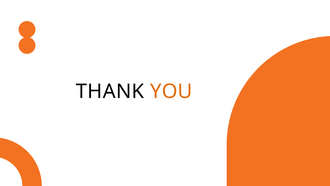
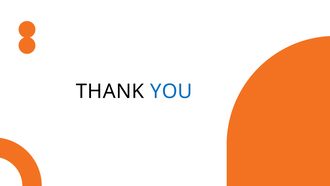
YOU colour: orange -> blue (171, 91)
